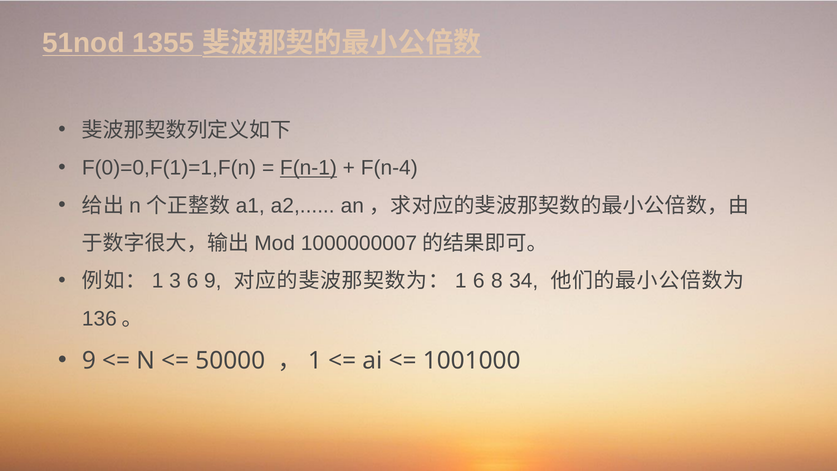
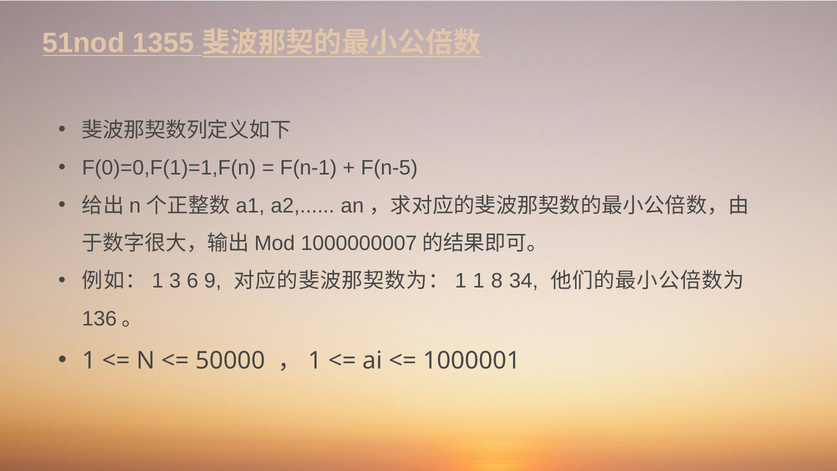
F(n-1 underline: present -> none (308, 168)
F(n-4: F(n-4 -> F(n-5 (389, 168)
6: 6 -> 1 (479, 281)
9: 9 -> 1 (89, 361)
1001000: 1001000 -> 1000001 (472, 361)
